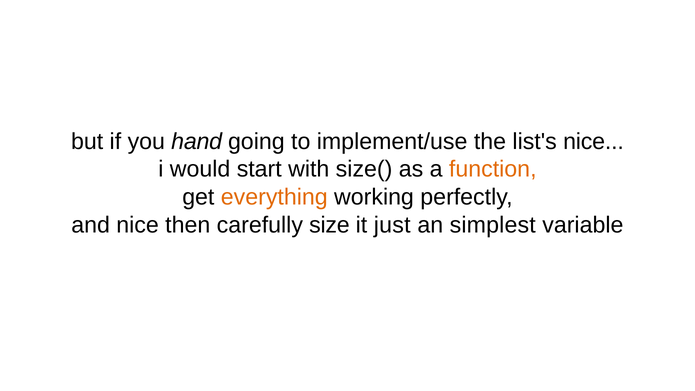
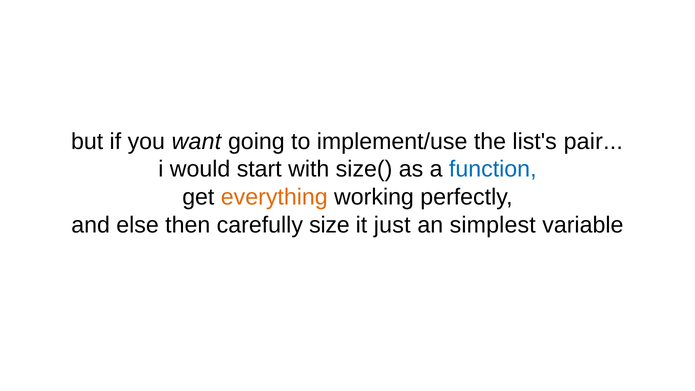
hand: hand -> want (196, 141)
list's nice: nice -> pair (593, 141)
function colour: orange -> blue (493, 169)
and nice: nice -> else (138, 225)
